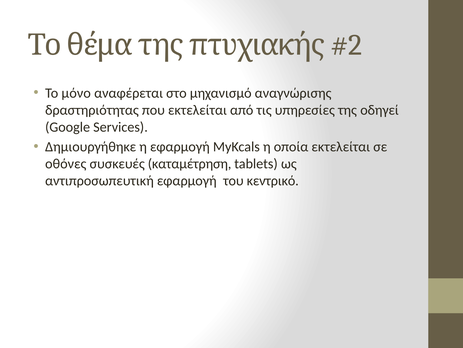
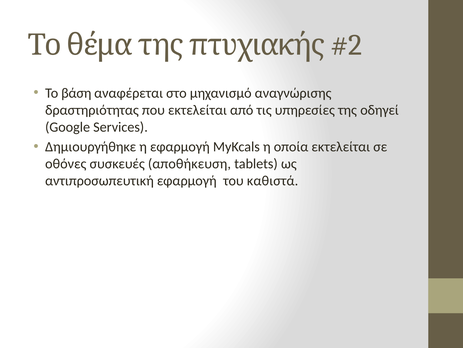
μόνο: μόνο -> βάση (76, 93)
καταμέτρηση: καταμέτρηση -> αποθήκευση (189, 164)
κεντρικό: κεντρικό -> καθιστά (273, 180)
